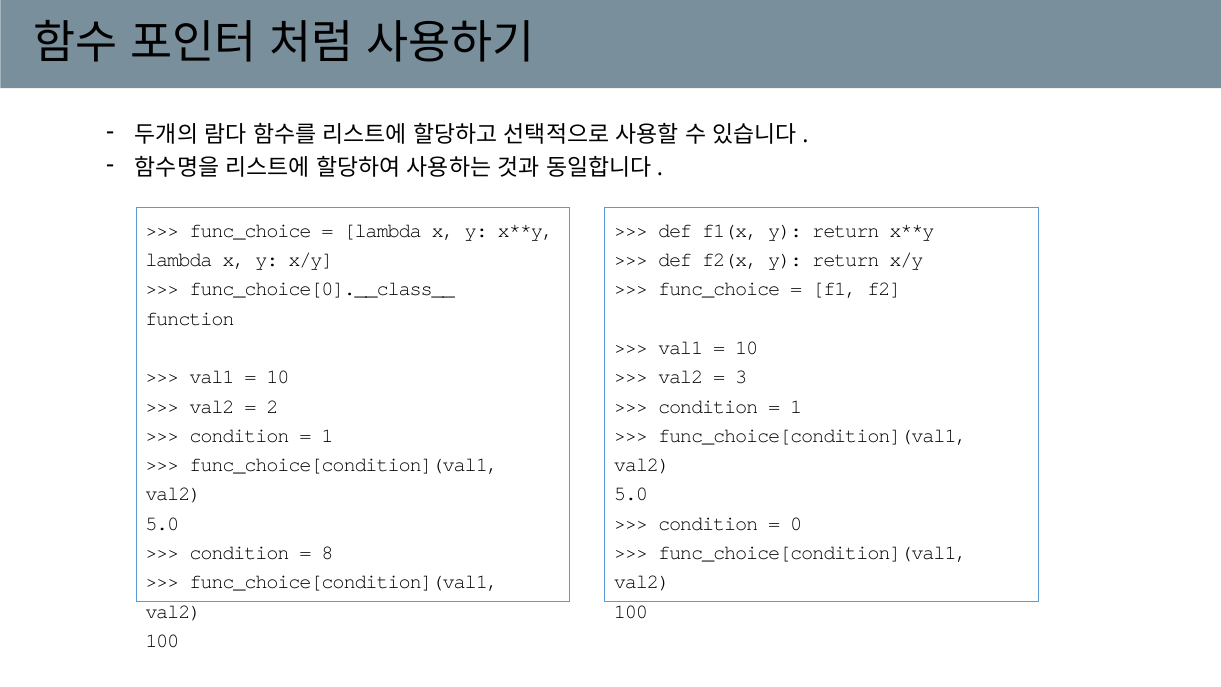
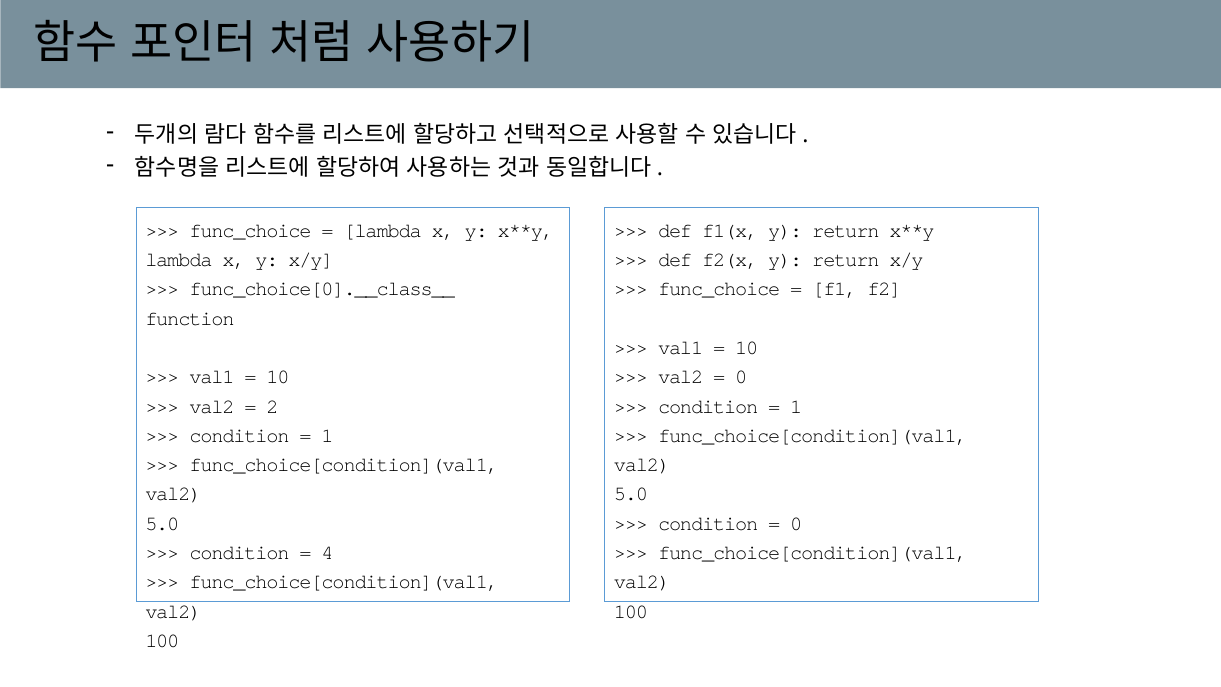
3: 3 -> 0 (741, 377)
8: 8 -> 4 (328, 553)
